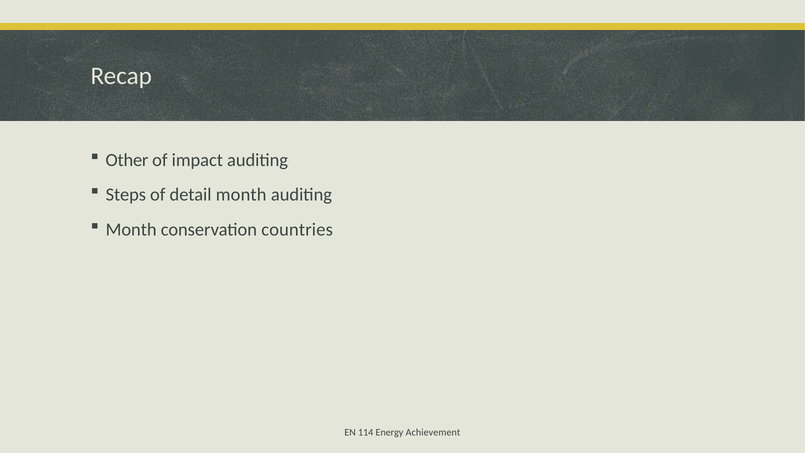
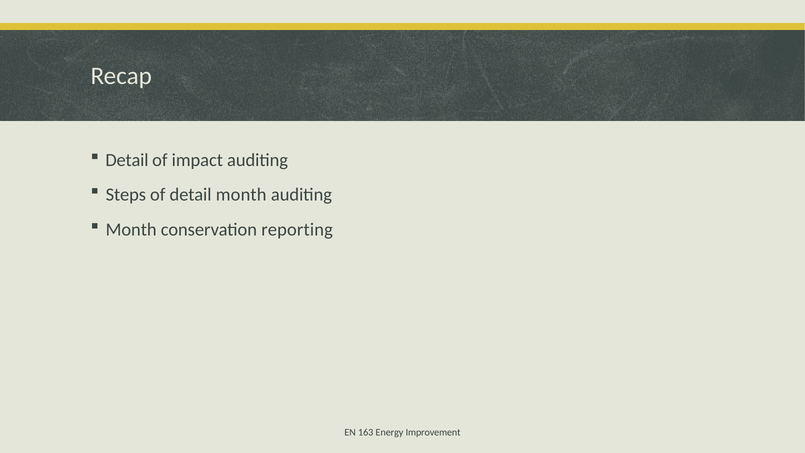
Other: Other -> Detail (127, 160)
countries: countries -> reporting (297, 229)
114: 114 -> 163 (366, 432)
Achievement: Achievement -> Improvement (433, 432)
